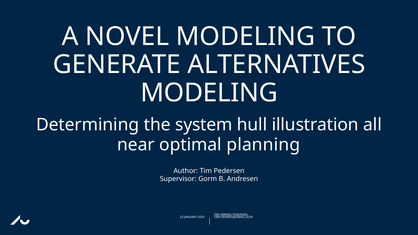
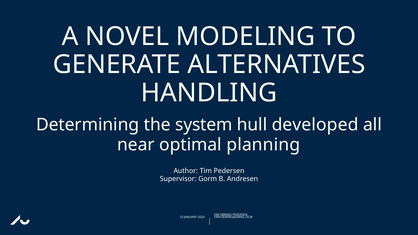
MODELING: MODELING -> HANDLING (209, 93)
illustration: illustration -> developed (315, 125)
